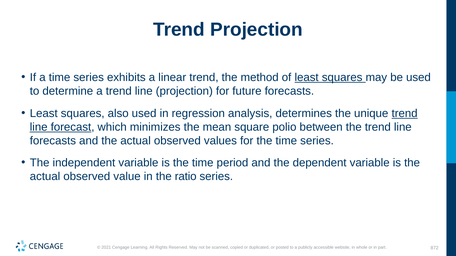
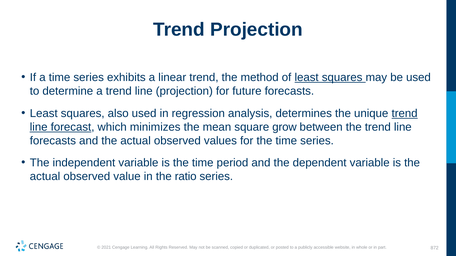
polio: polio -> grow (284, 127)
